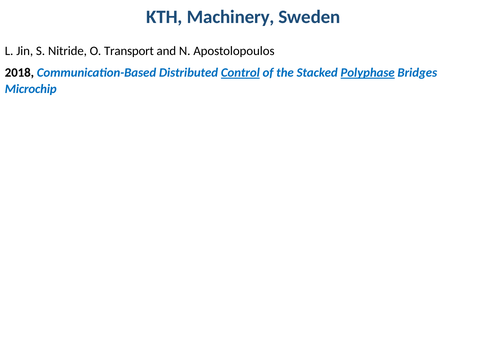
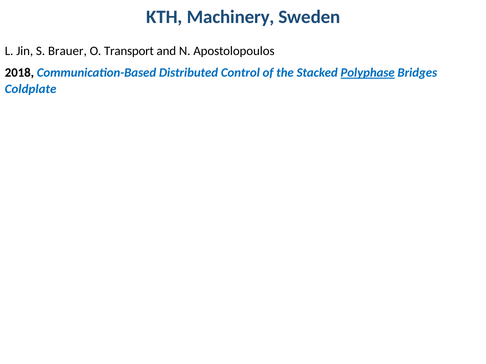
Nitride: Nitride -> Brauer (67, 51)
Control underline: present -> none (240, 73)
Microchip: Microchip -> Coldplate (31, 89)
